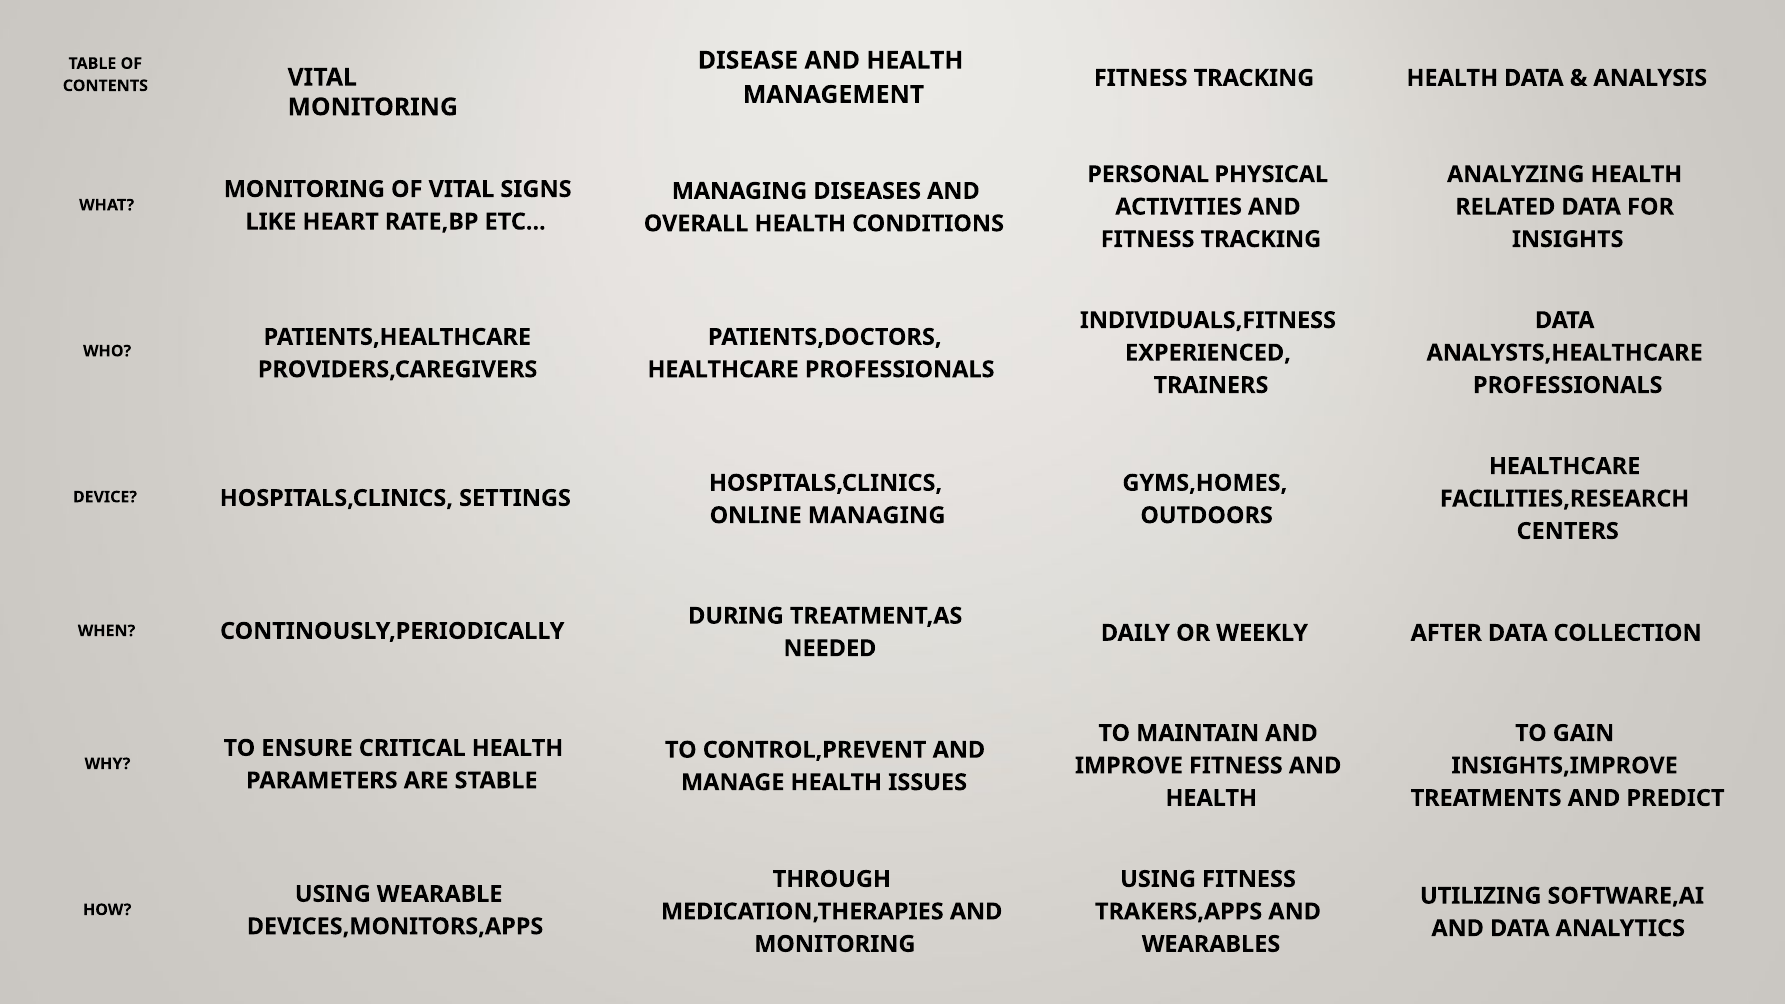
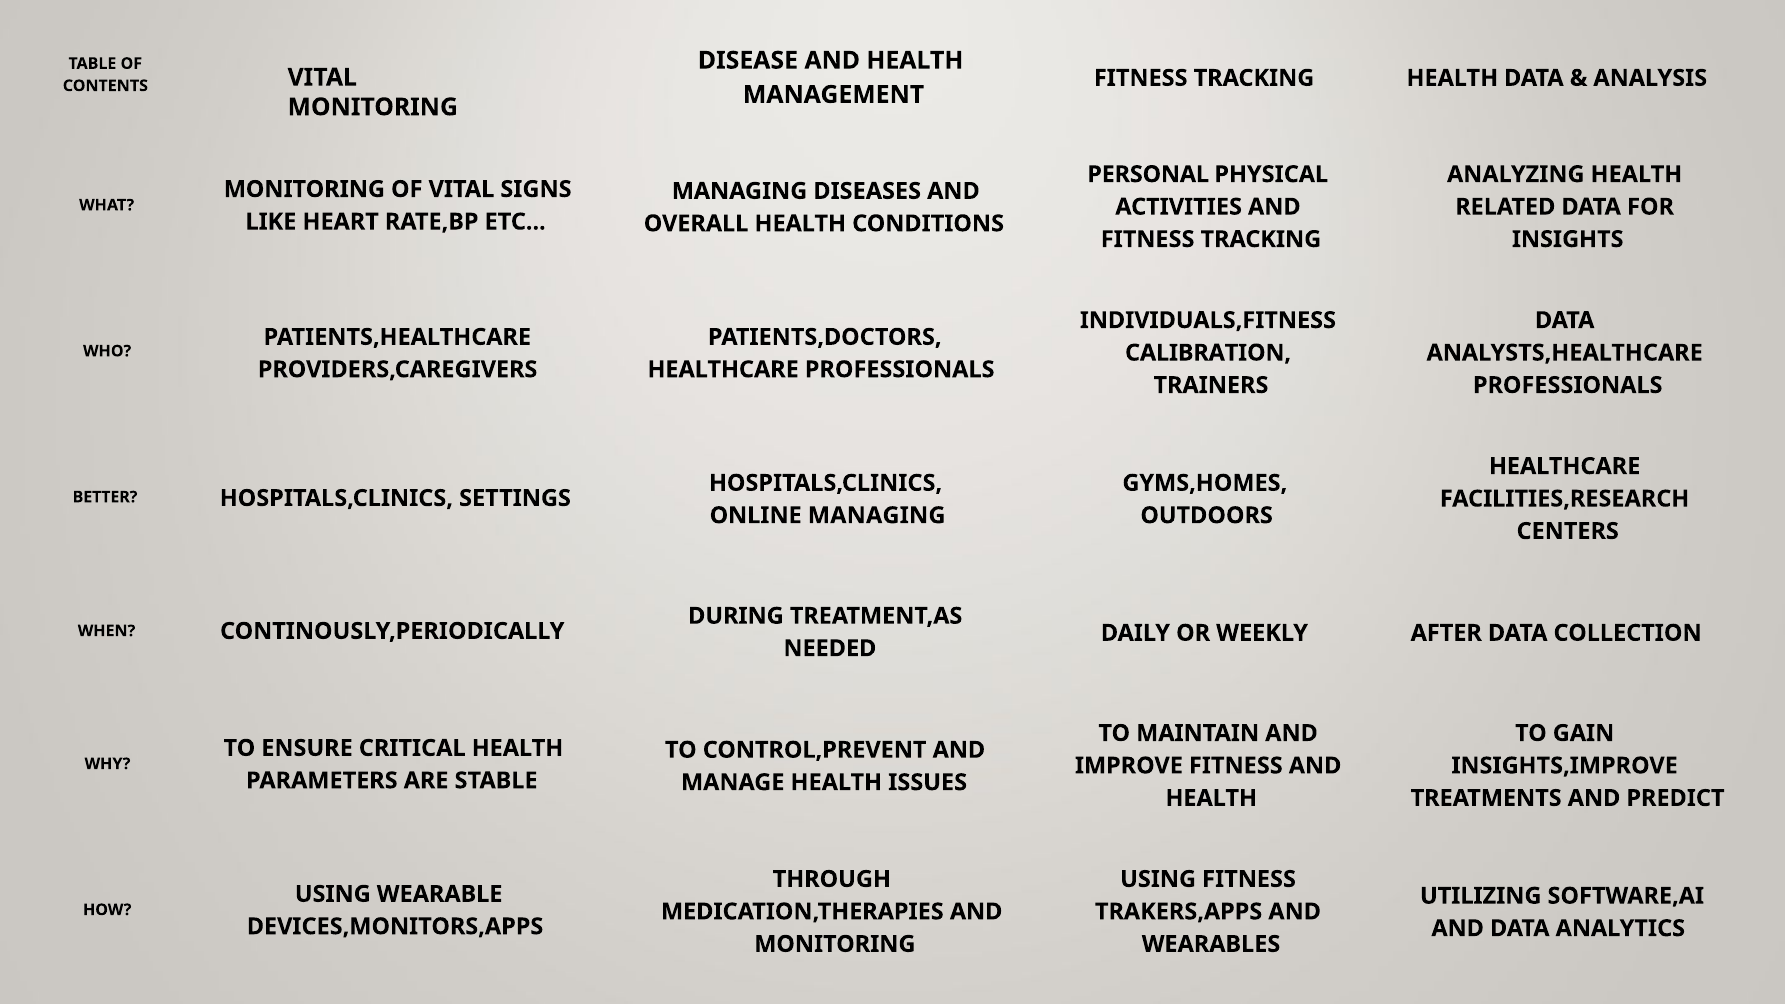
EXPERIENCED: EXPERIENCED -> CALIBRATION (1208, 353)
DEVICE: DEVICE -> BETTER (105, 497)
